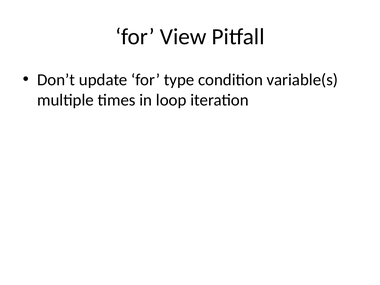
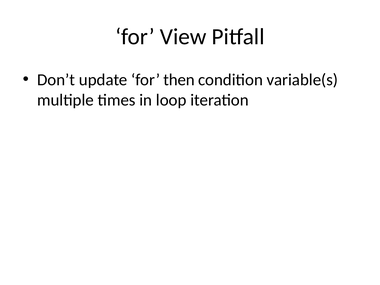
type: type -> then (179, 80)
